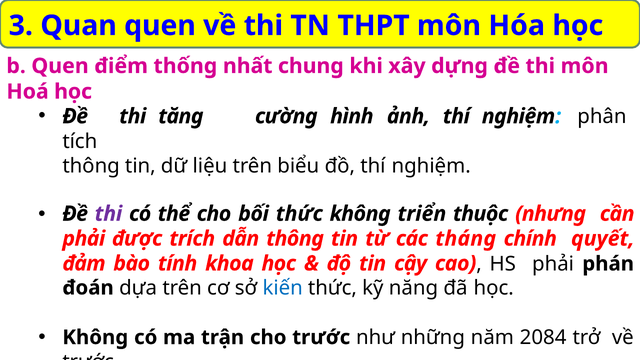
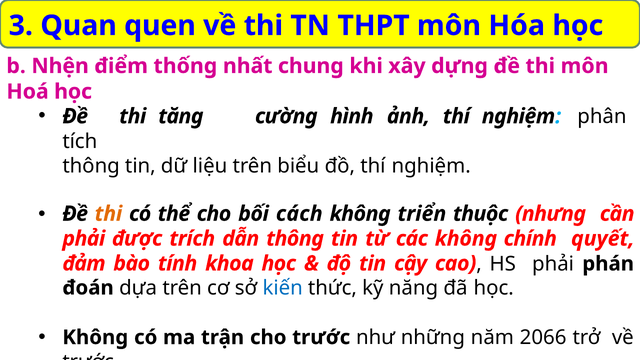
b Quen: Quen -> Nhện (60, 66)
thi colour: purple -> orange (108, 214)
bối thức: thức -> cách (299, 214)
các tháng: tháng -> không (466, 239)
2084: 2084 -> 2066 (543, 337)
